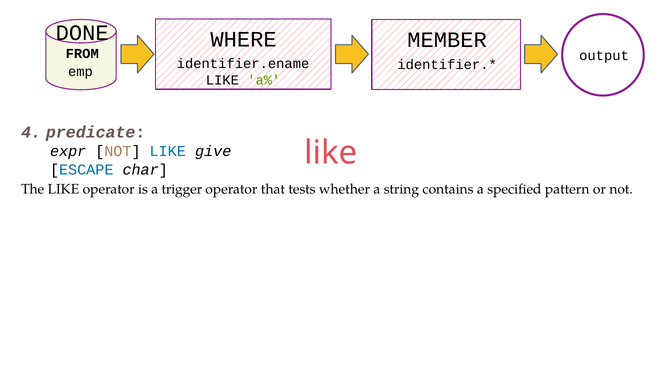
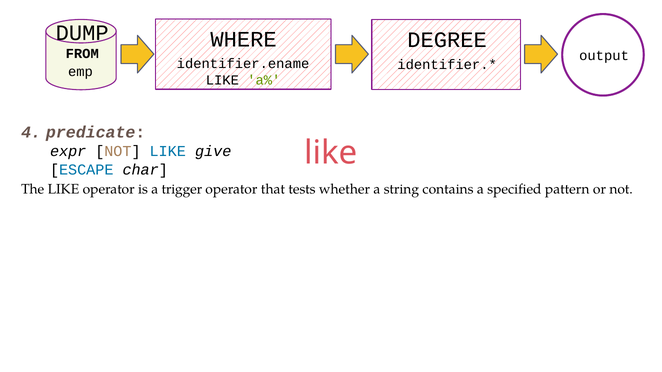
DONE: DONE -> DUMP (82, 33)
MEMBER: MEMBER -> DEGREE (447, 40)
